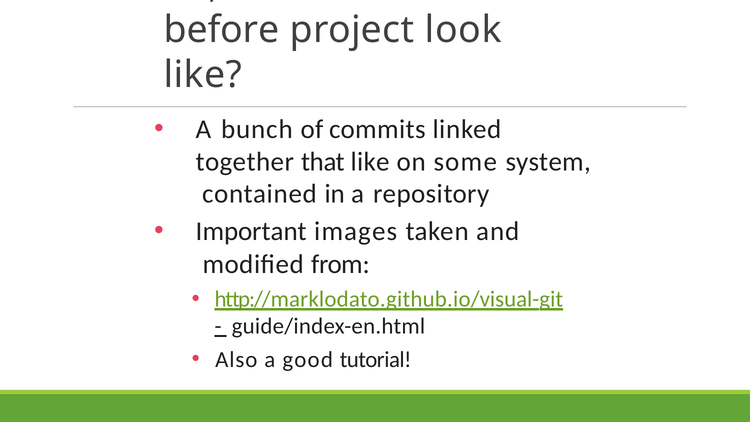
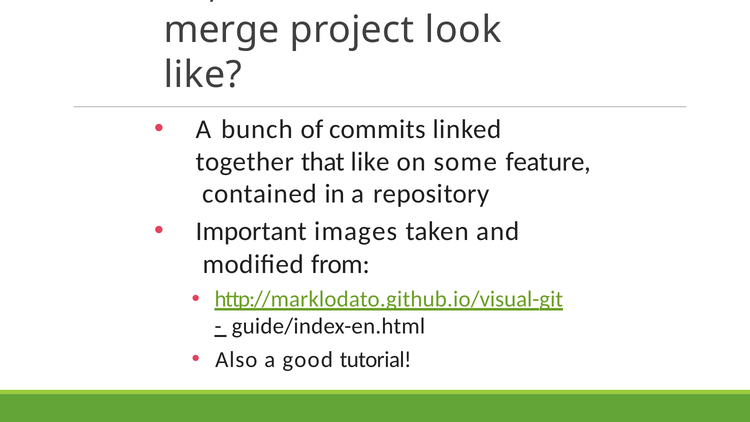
before: before -> merge (221, 30)
system: system -> feature (548, 162)
